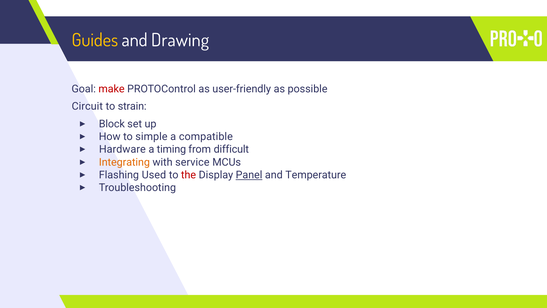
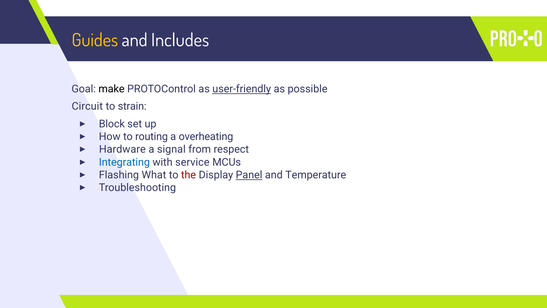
Drawing: Drawing -> Includes (180, 40)
make colour: red -> black (111, 89)
user-friendly underline: none -> present (242, 89)
simple: simple -> routing (152, 136)
compatible: compatible -> overheating (206, 136)
timing: timing -> signal (171, 149)
difficult: difficult -> respect (231, 149)
Integrating colour: orange -> blue (124, 162)
Used: Used -> What (154, 175)
